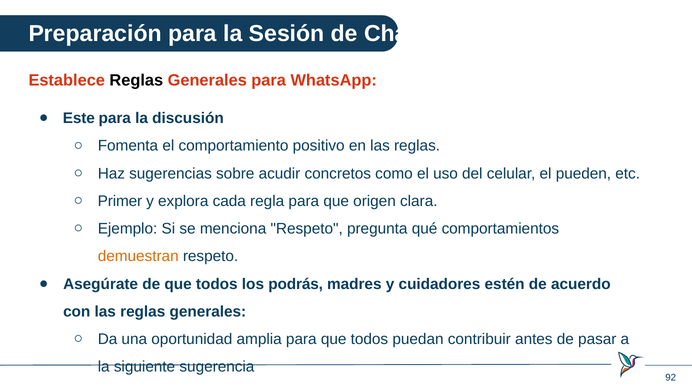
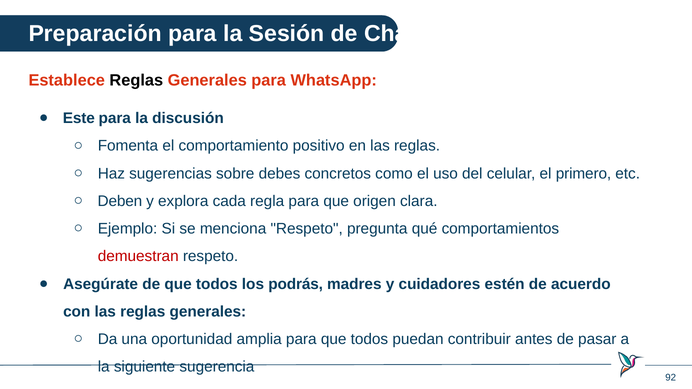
acudir: acudir -> debes (280, 174)
pueden: pueden -> primero (583, 174)
Primer: Primer -> Deben (120, 201)
demuestran colour: orange -> red (138, 257)
